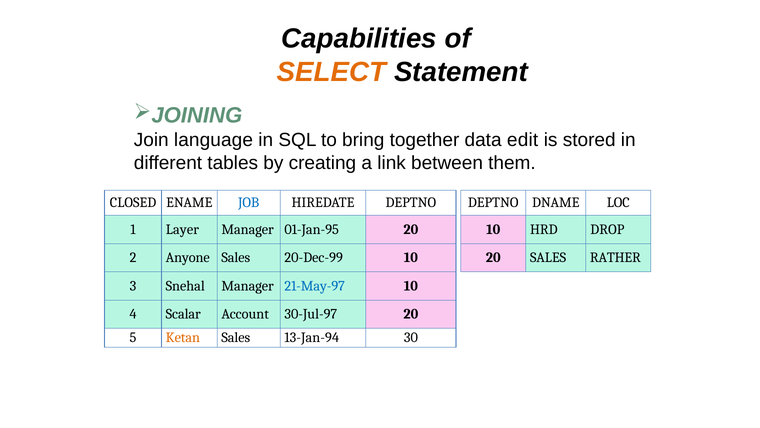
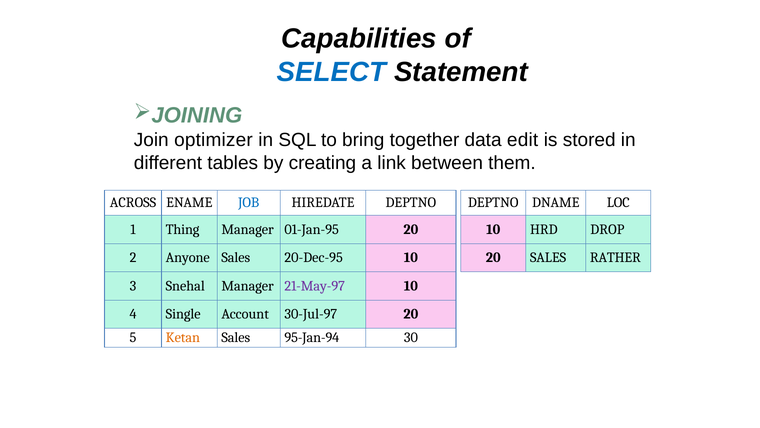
SELECT colour: orange -> blue (332, 72)
language: language -> optimizer (213, 140)
CLOSED: CLOSED -> ACROSS (133, 202)
Layer: Layer -> Thing (183, 229)
20-Dec-99: 20-Dec-99 -> 20-Dec-95 (314, 257)
21-May-97 colour: blue -> purple (315, 286)
Scalar: Scalar -> Single (183, 314)
13-Jan-94: 13-Jan-94 -> 95-Jan-94 (312, 337)
